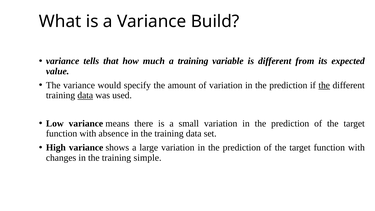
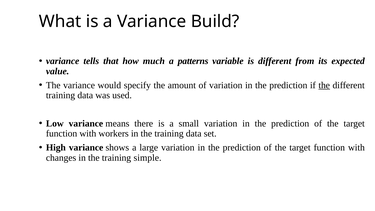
a training: training -> patterns (193, 61)
data underline: present -> none (85, 95)
absence: absence -> workers (114, 134)
